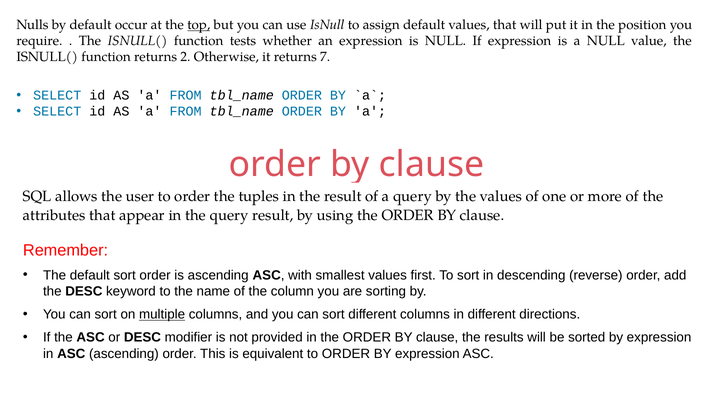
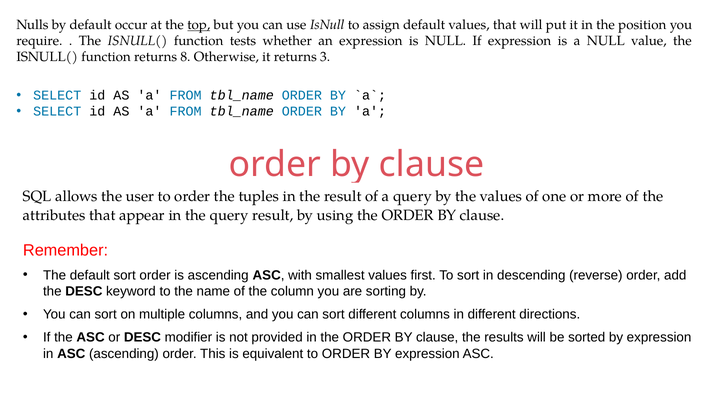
2: 2 -> 8 (185, 57)
7: 7 -> 3 (325, 57)
multiple underline: present -> none (162, 314)
